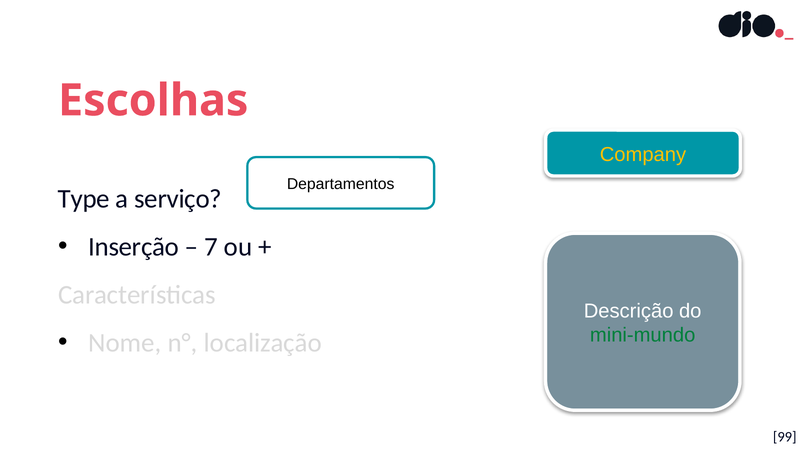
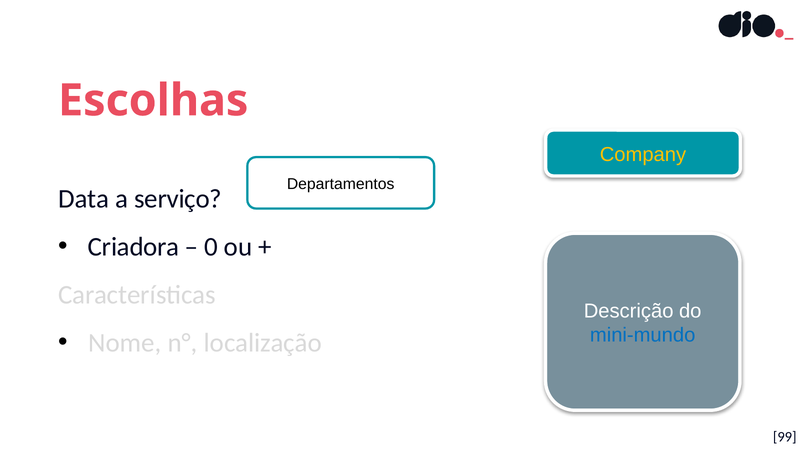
Type: Type -> Data (84, 199)
Inserção: Inserção -> Criadora (134, 247)
7: 7 -> 0 (211, 247)
mini-mundo colour: green -> blue (643, 336)
